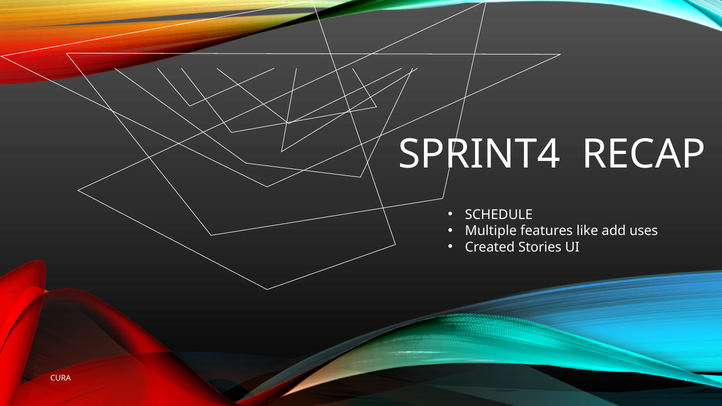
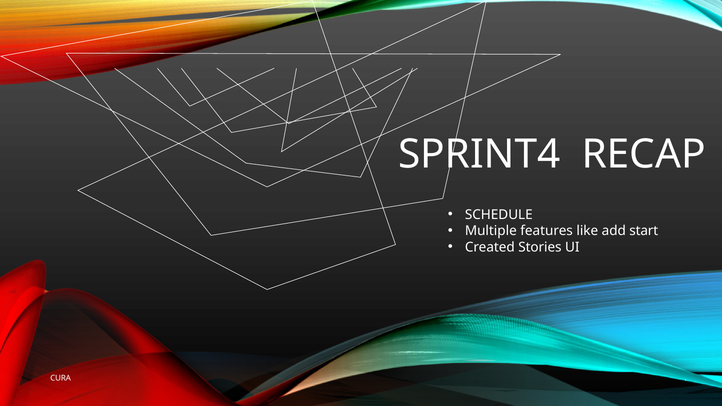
uses: uses -> start (644, 231)
